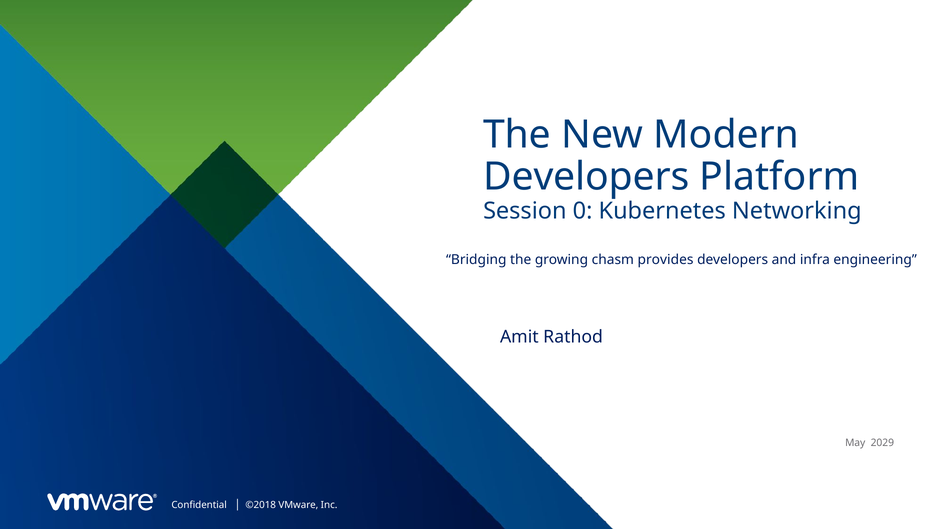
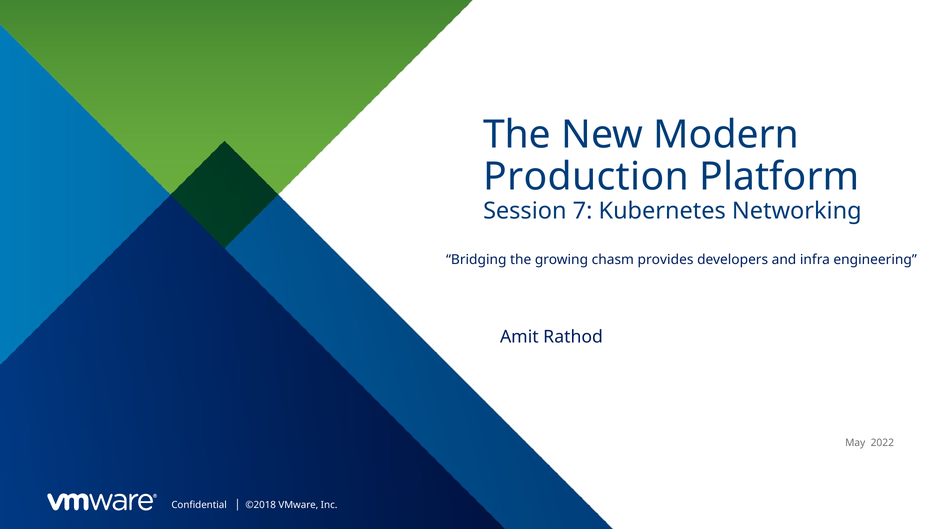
Developers: Developers -> Production (586, 177)
0: 0 -> 7 (583, 211)
2029: 2029 -> 2022 (882, 443)
